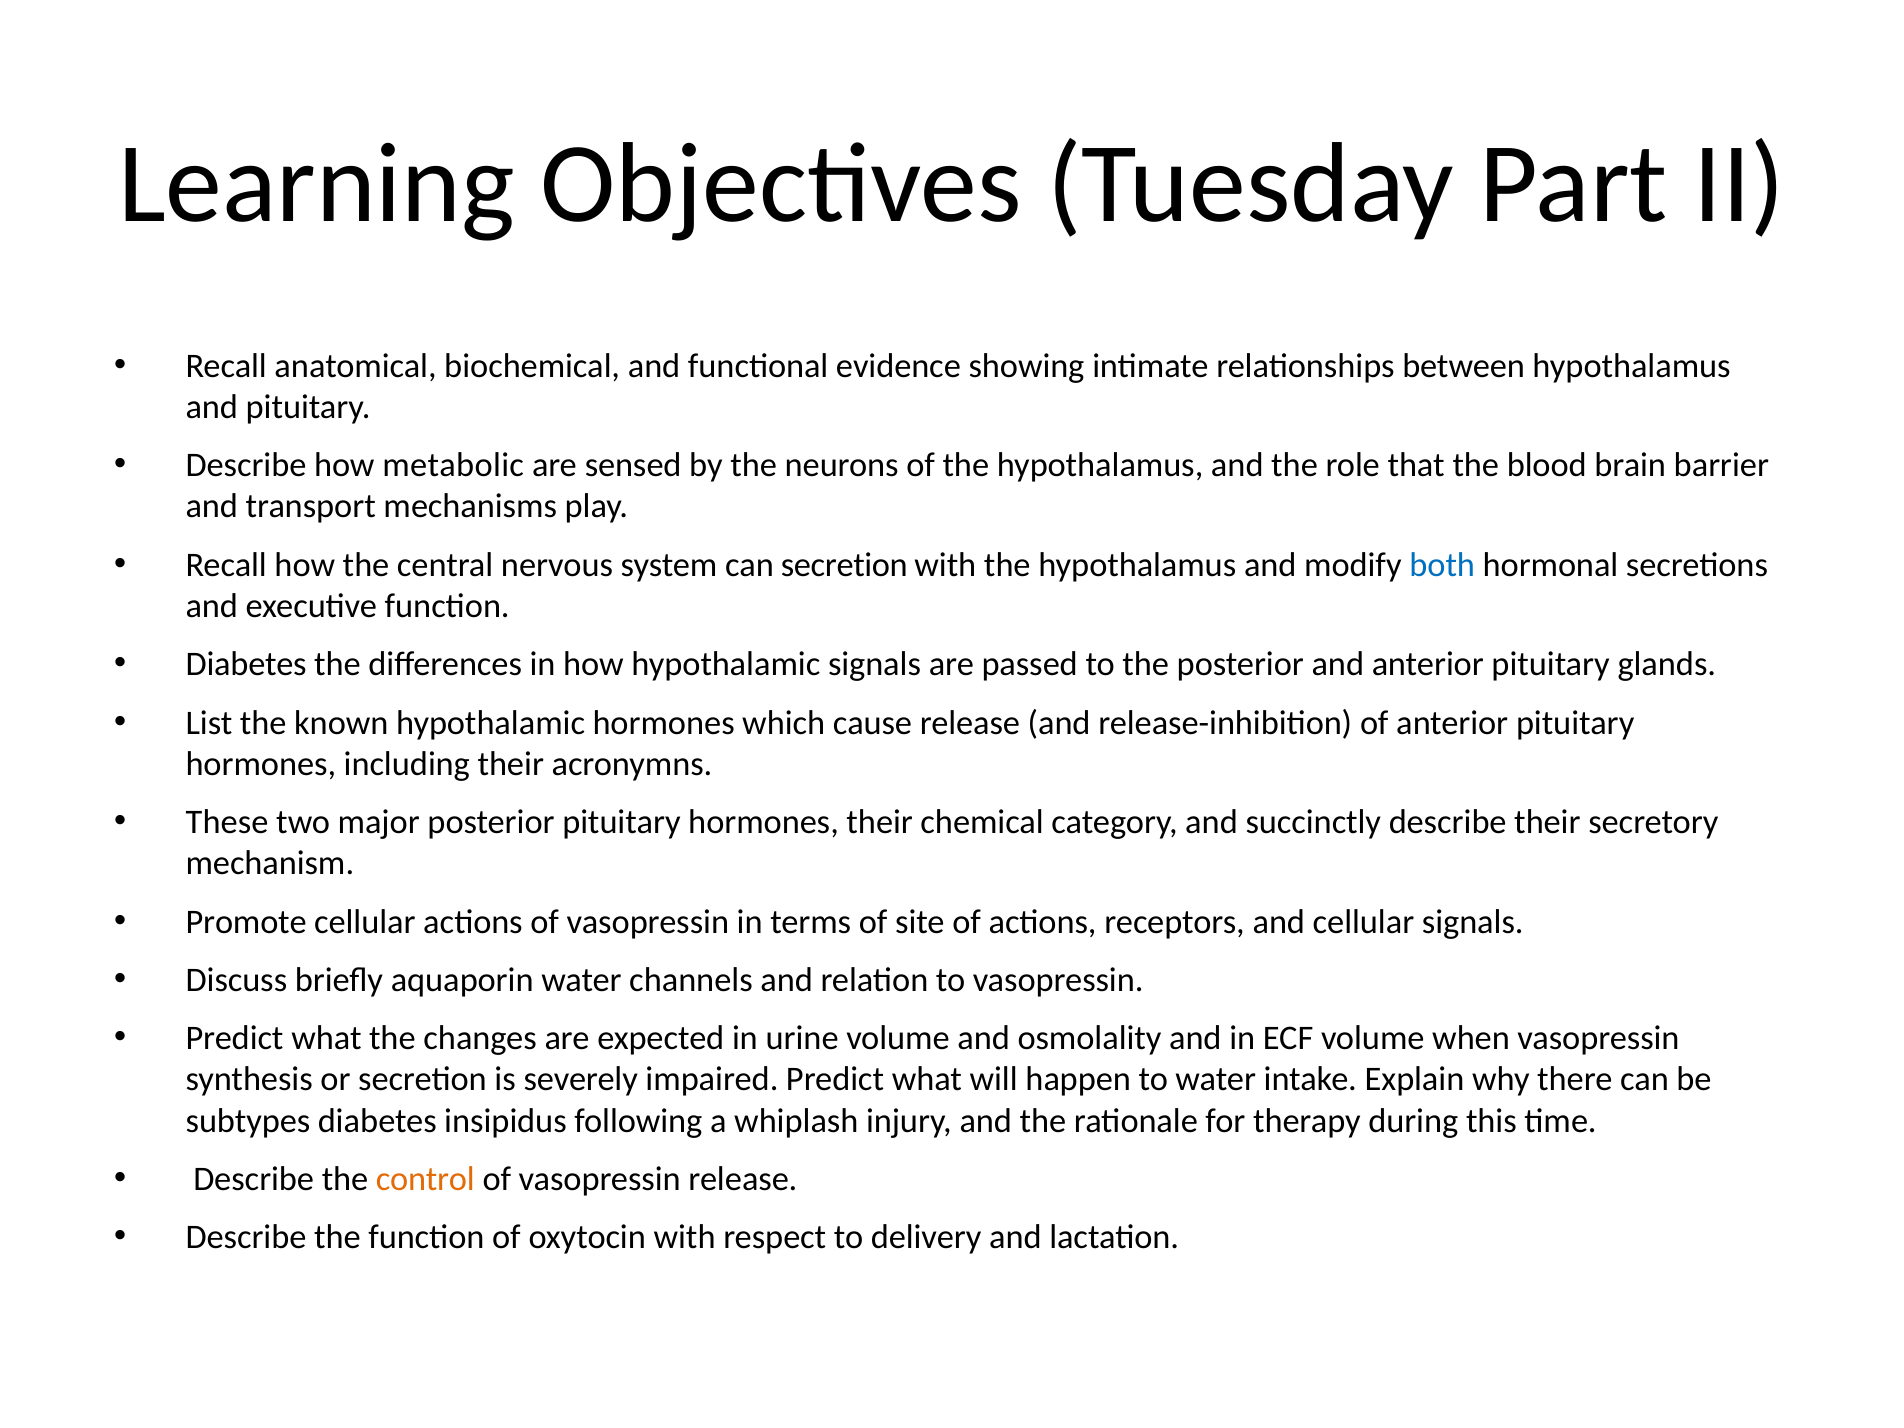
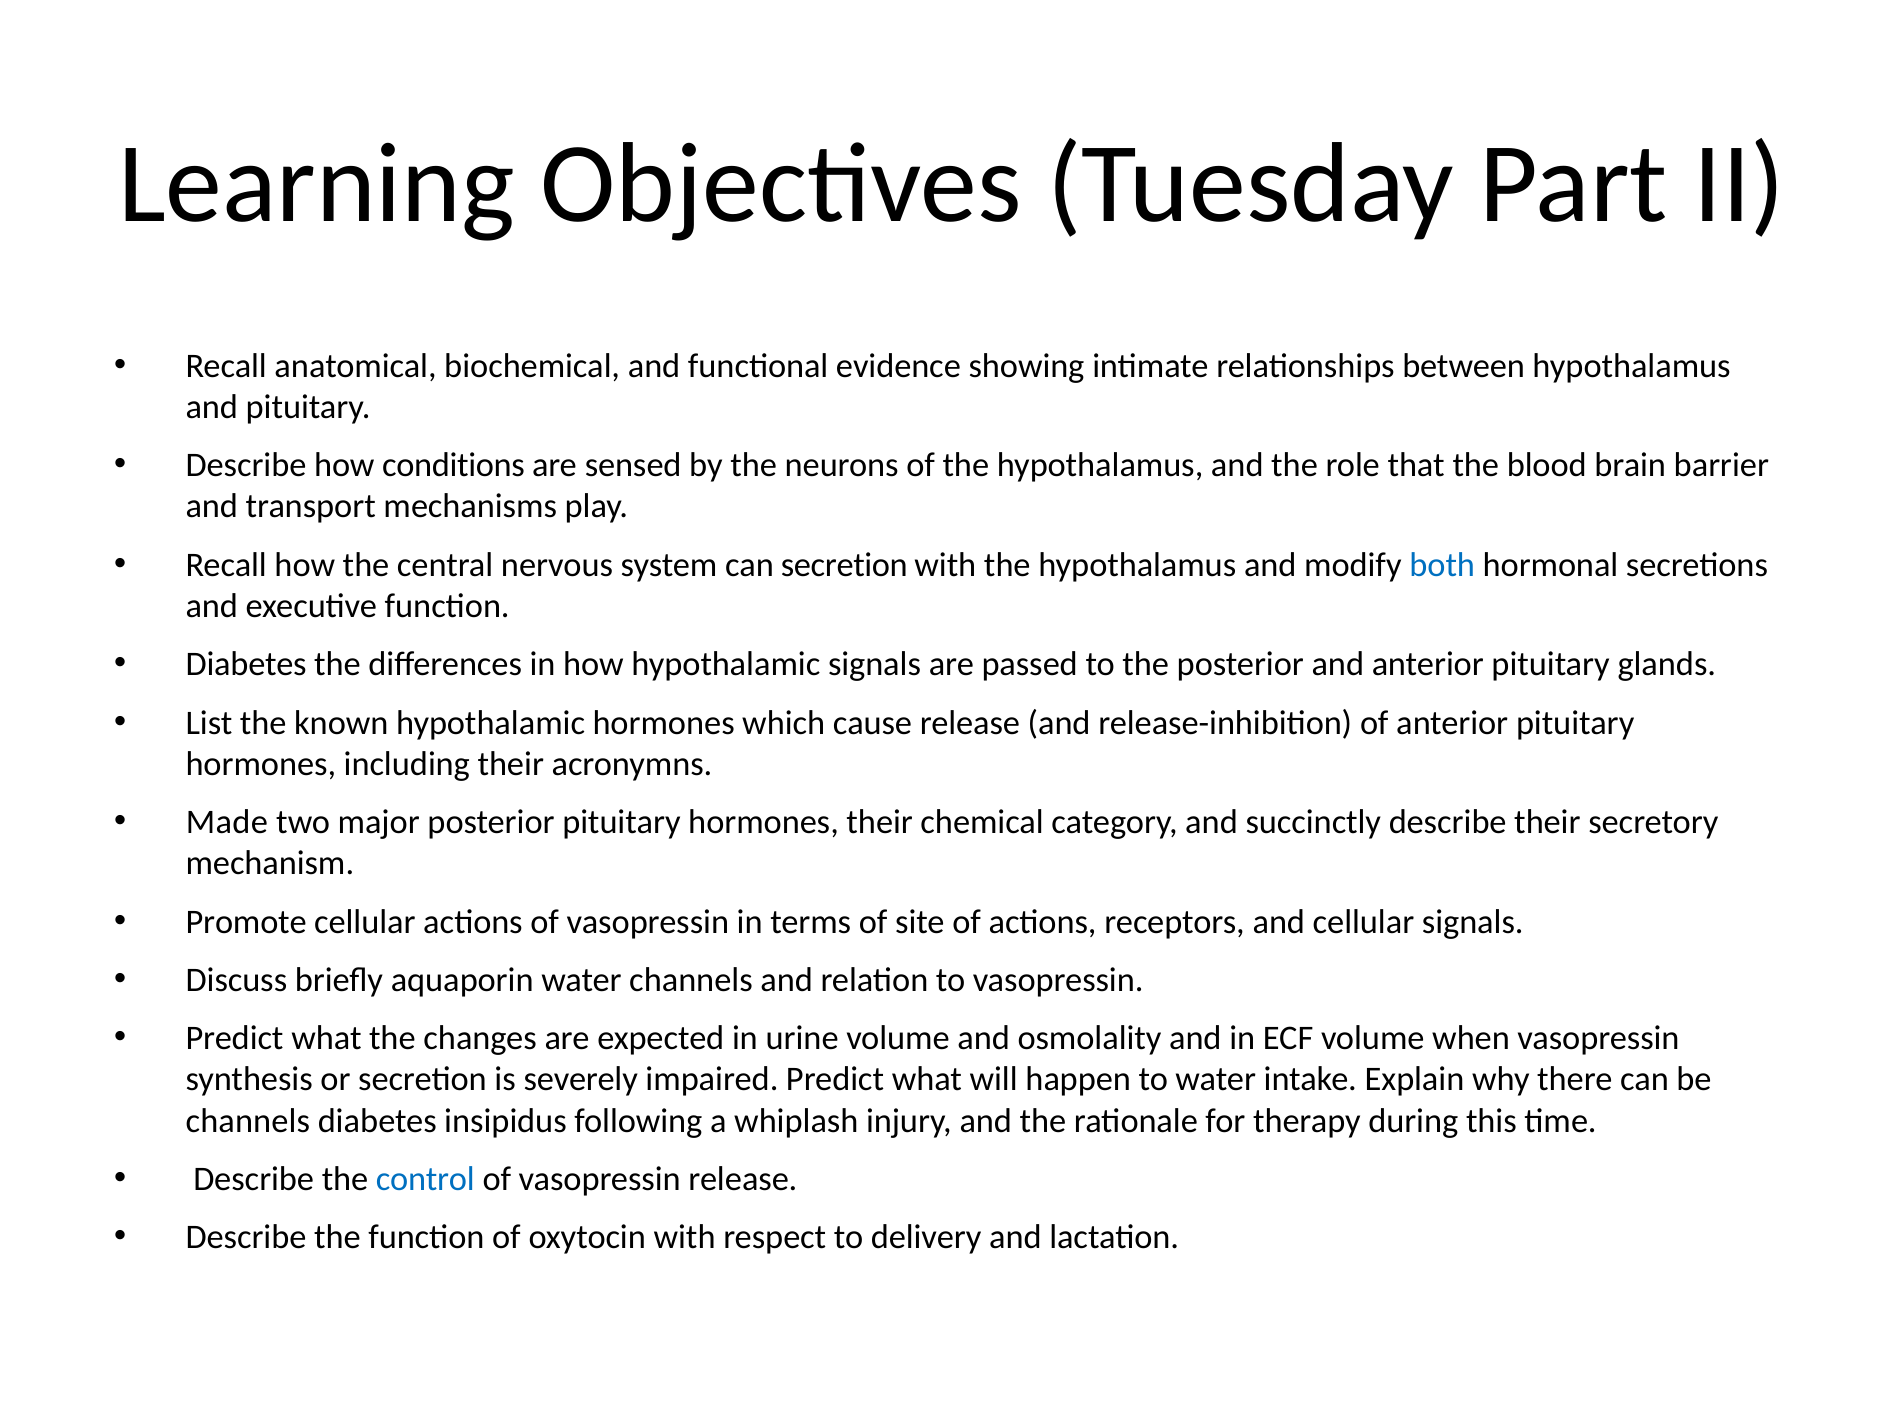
metabolic: metabolic -> conditions (454, 465)
These: These -> Made (227, 822)
subtypes: subtypes -> channels (248, 1121)
control colour: orange -> blue (425, 1179)
